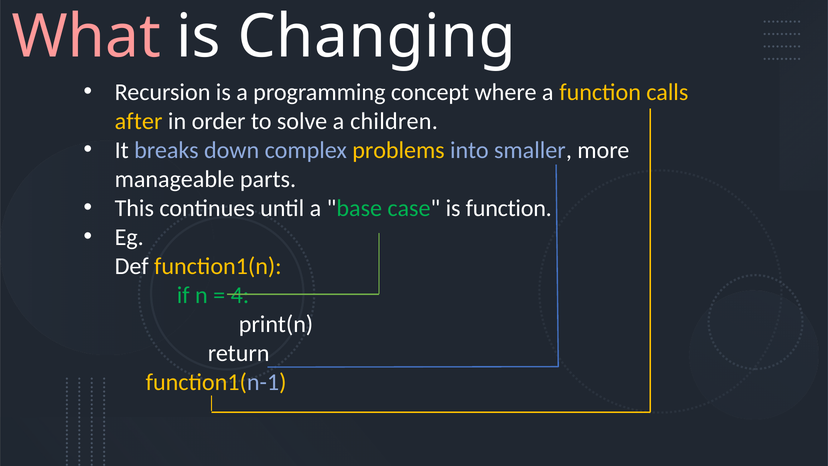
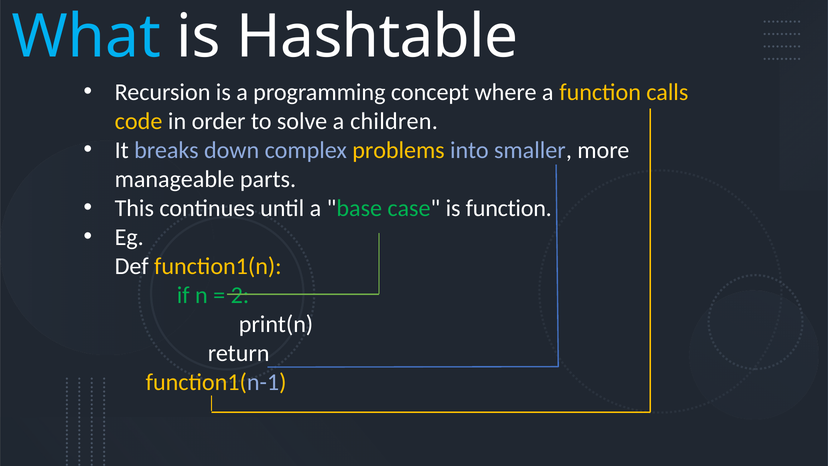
What colour: pink -> light blue (86, 37)
Changing: Changing -> Hashtable (377, 37)
after: after -> code (139, 121)
4: 4 -> 2 (240, 295)
